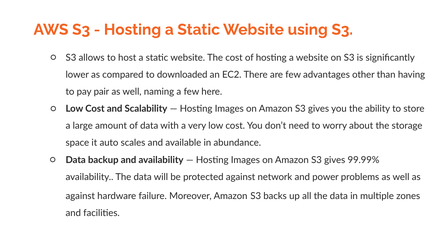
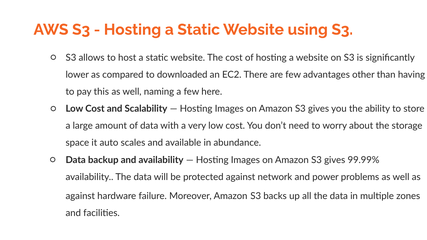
pair: pair -> this (101, 92)
